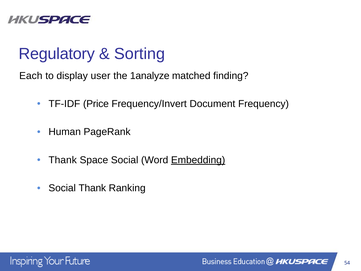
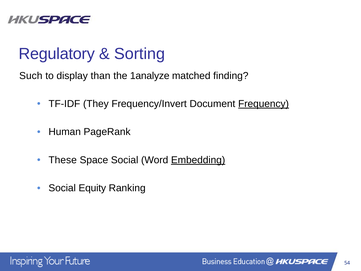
Each: Each -> Such (31, 76)
user: user -> than (101, 76)
Price: Price -> They (96, 104)
Frequency underline: none -> present (264, 104)
Thank: Thank -> These (63, 160)
Social Thank: Thank -> Equity (92, 188)
